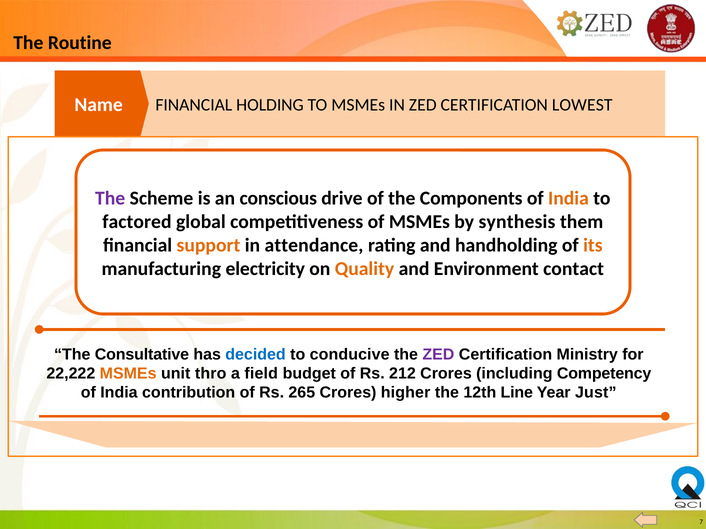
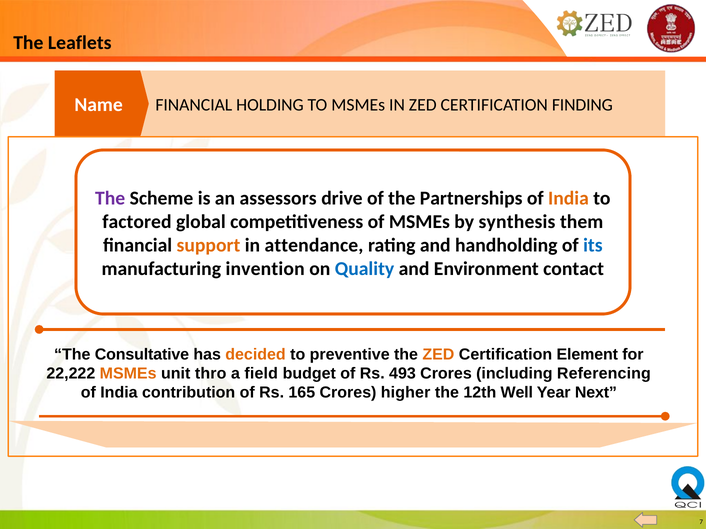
Routine: Routine -> Leaflets (80, 43)
LOWEST: LOWEST -> FINDING (582, 105)
conscious: conscious -> assessors (278, 198)
Components: Components -> Partnerships (471, 198)
its colour: orange -> blue (593, 245)
electricity: electricity -> invention (265, 269)
Quality colour: orange -> blue (365, 269)
decided colour: blue -> orange (256, 355)
conducive: conducive -> preventive (350, 355)
ZED colour: purple -> orange (438, 355)
Ministry: Ministry -> Element (587, 355)
212: 212 -> 493 (402, 374)
Competency: Competency -> Referencing (604, 374)
265: 265 -> 165 (302, 393)
Line: Line -> Well (517, 393)
Just: Just -> Next (596, 393)
